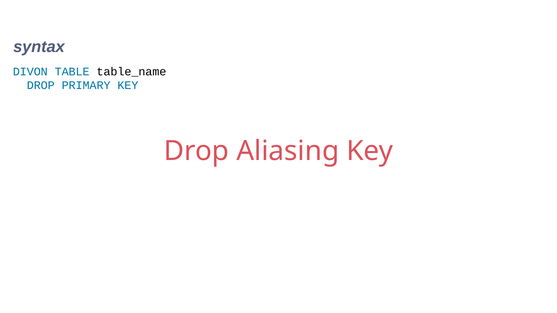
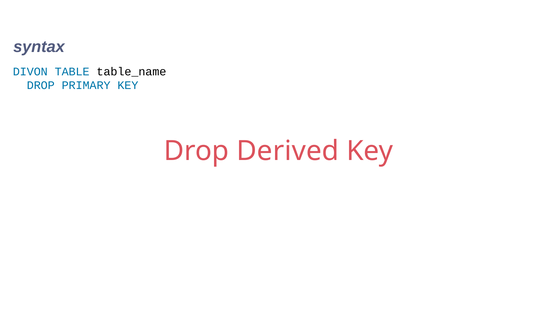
Aliasing: Aliasing -> Derived (288, 151)
